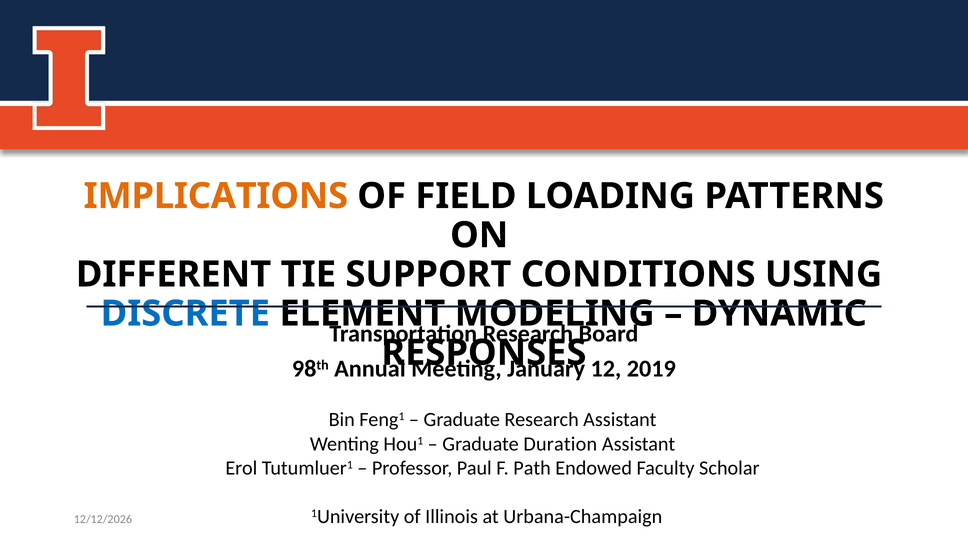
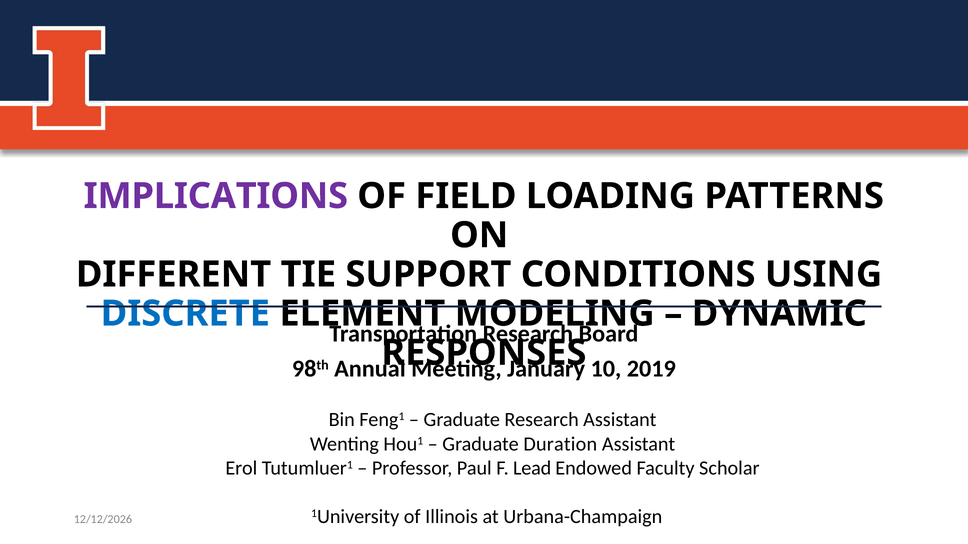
IMPLICATIONS colour: orange -> purple (216, 196)
12: 12 -> 10 (606, 369)
Path: Path -> Lead (532, 469)
